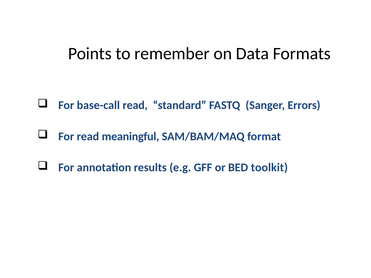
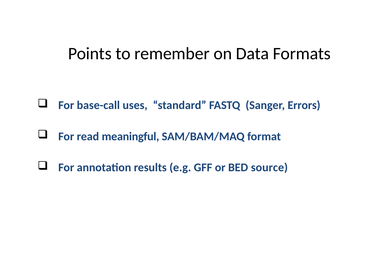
base-call read: read -> uses (135, 105)
toolkit: toolkit -> source (269, 168)
